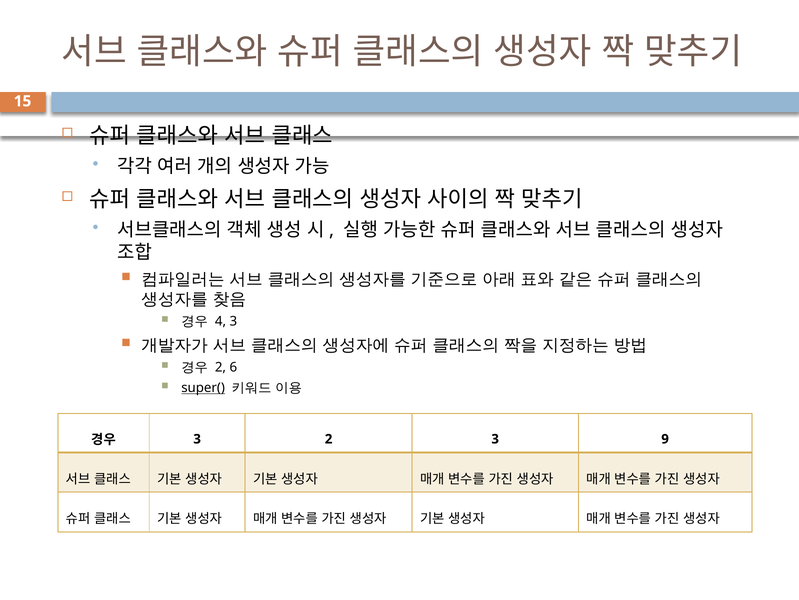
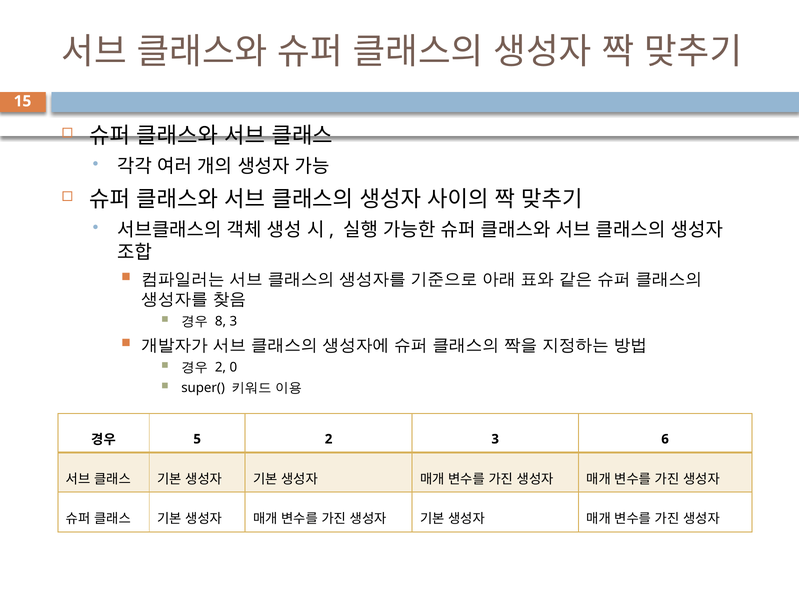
4: 4 -> 8 (220, 321)
6: 6 -> 0 (233, 367)
super( underline: present -> none (203, 387)
3: 3 -> 5 (197, 439)
9: 9 -> 6 (665, 439)
